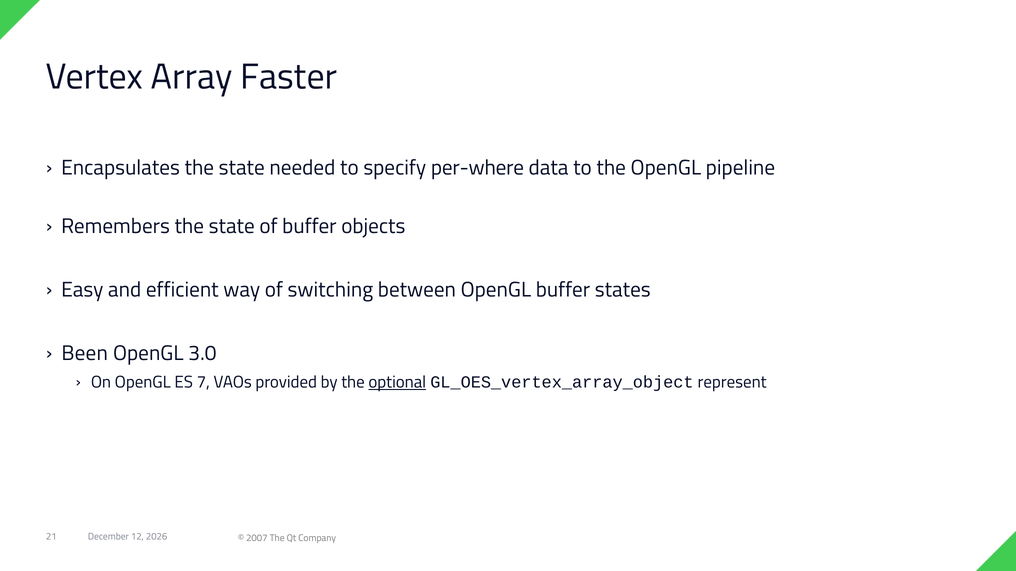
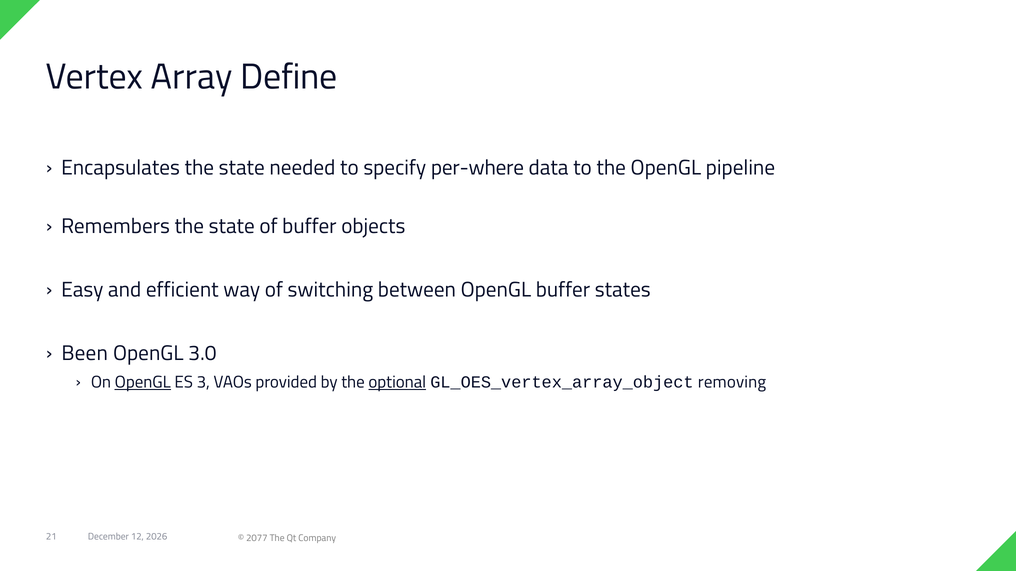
Faster: Faster -> Define (289, 77)
OpenGL underline: none -> present (143, 383)
7: 7 -> 3 (203, 383)
represent: represent -> removing (732, 383)
2007: 2007 -> 2077 (257, 539)
